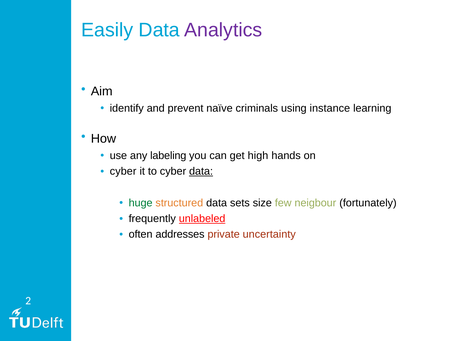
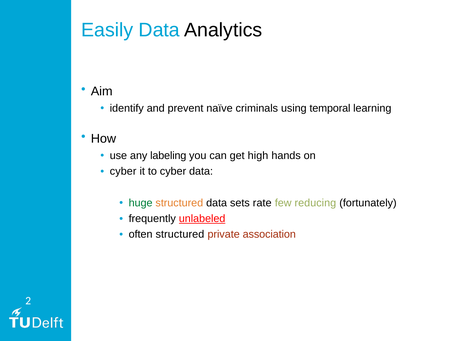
Analytics colour: purple -> black (223, 30)
instance: instance -> temporal (330, 108)
data underline: present -> none (201, 171)
size: size -> rate (262, 203)
neigbour: neigbour -> reducing (315, 203)
often addresses: addresses -> structured (180, 234)
uncertainty: uncertainty -> association (269, 234)
